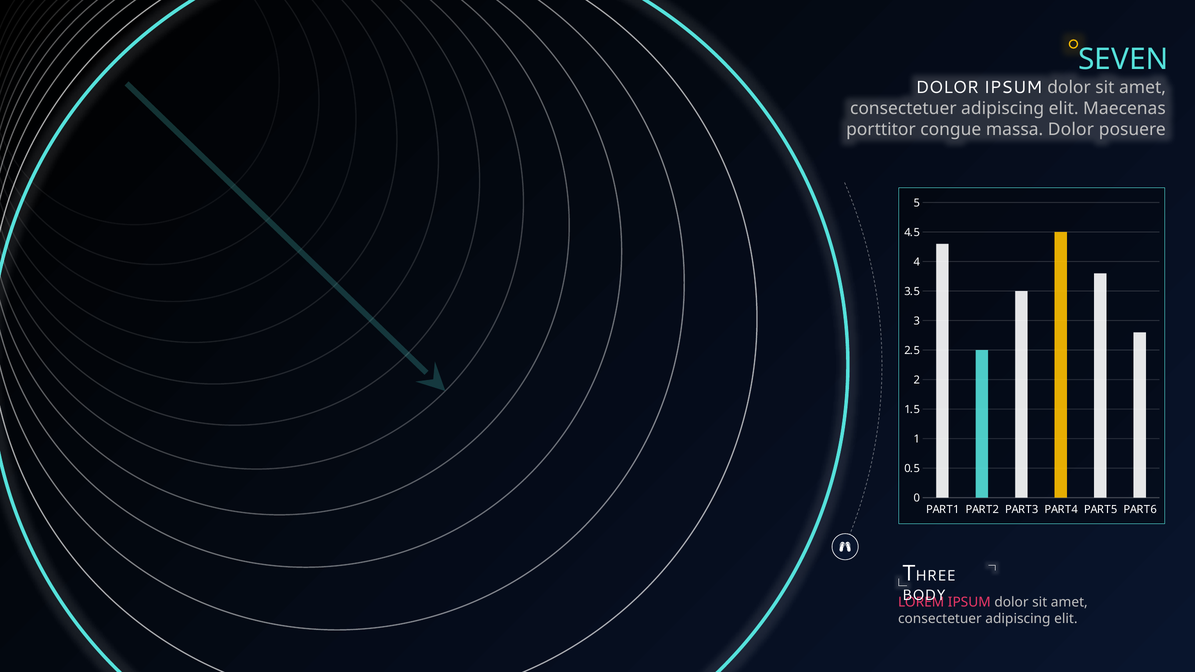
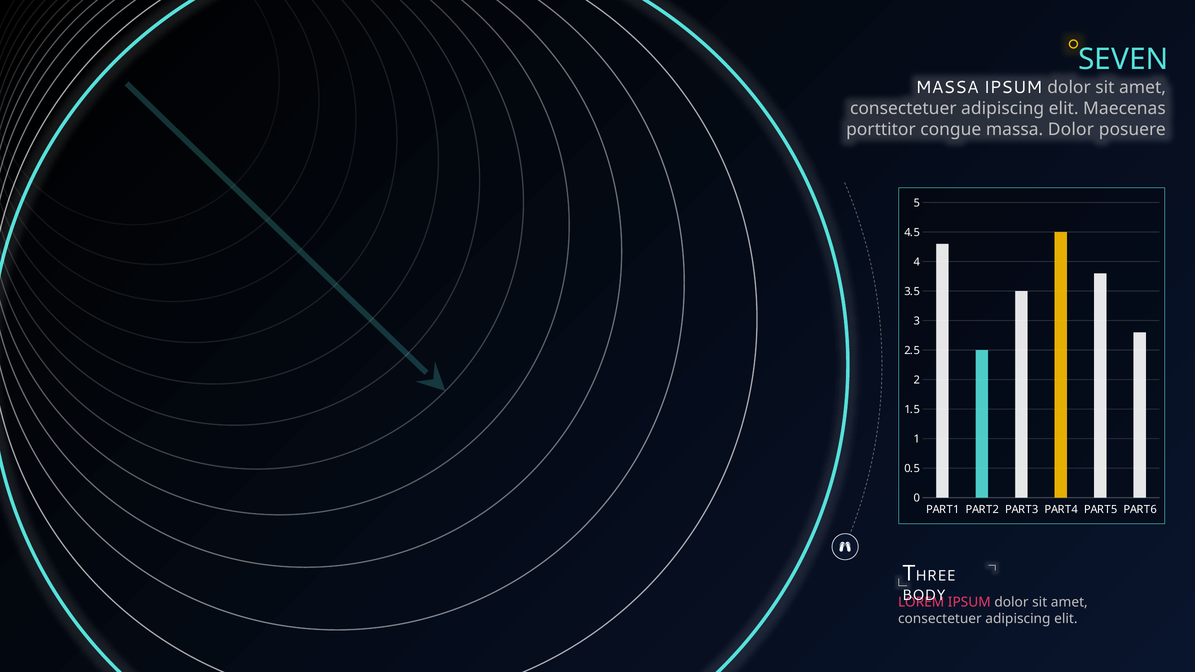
DOLOR: DOLOR -> MASSA (947, 88)
